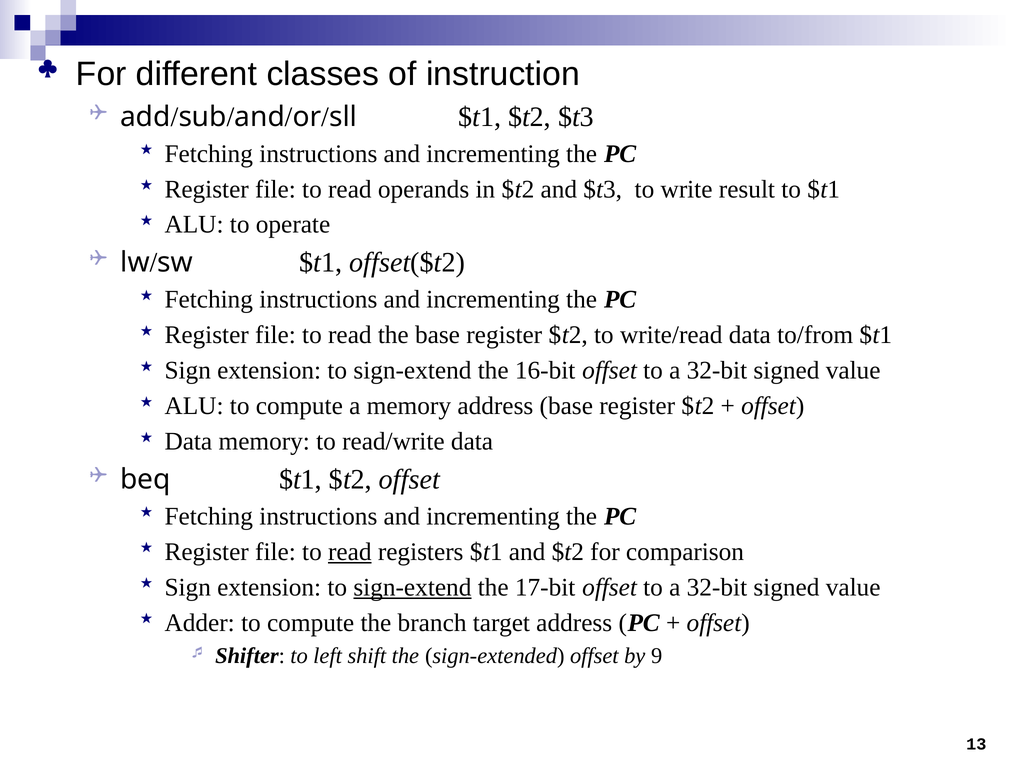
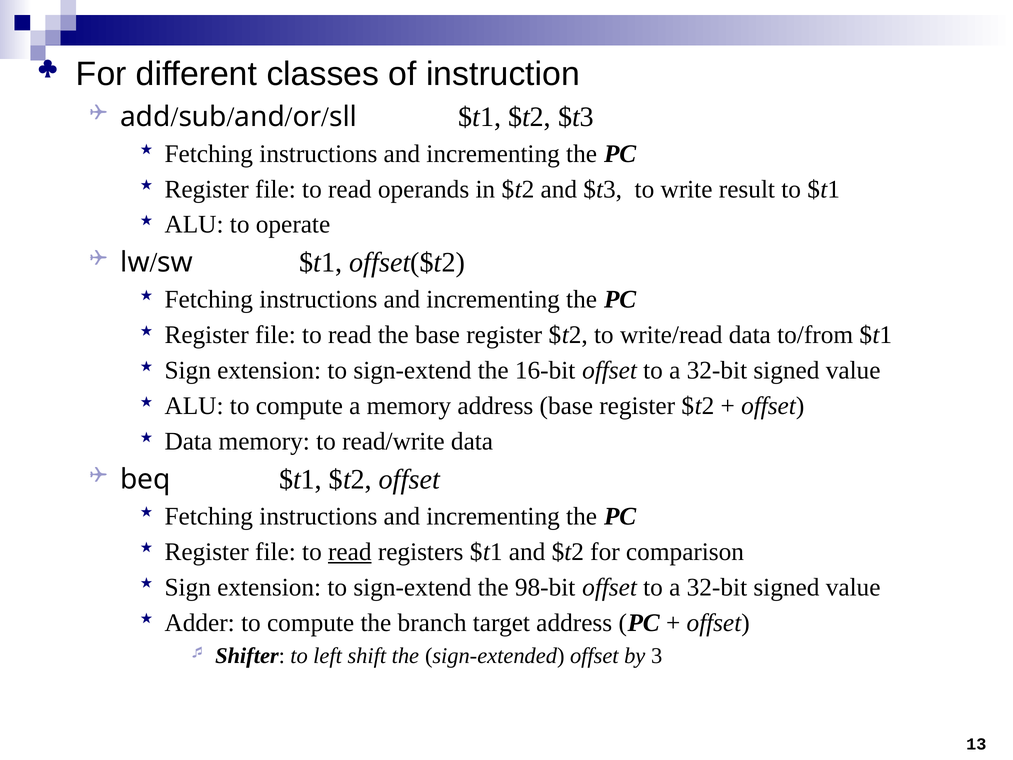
sign-extend underline: present -> none (412, 587)
17-bit: 17-bit -> 98-bit (545, 587)
9: 9 -> 3 (657, 655)
